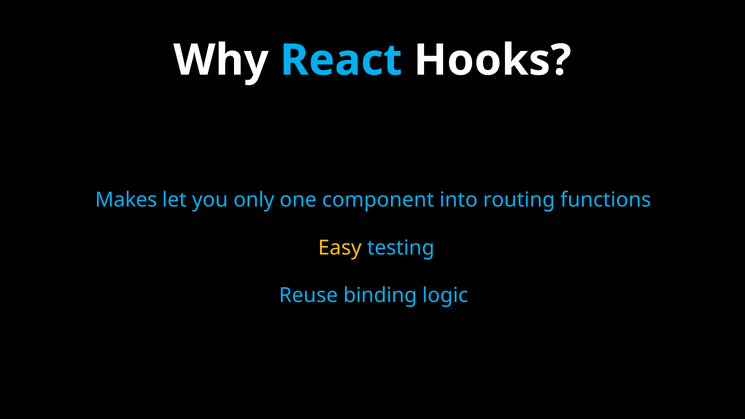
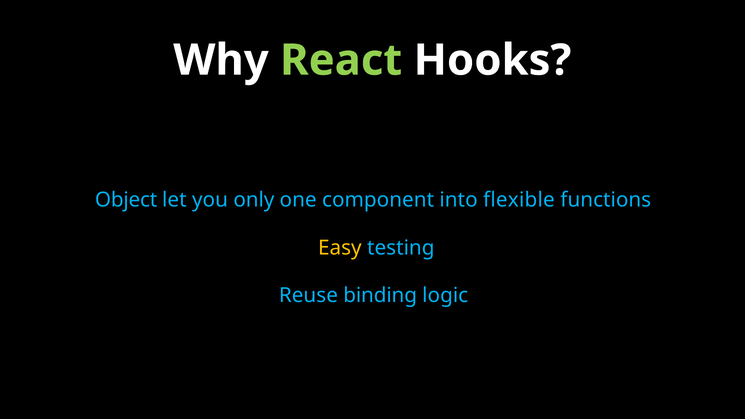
React colour: light blue -> light green (341, 60)
Makes: Makes -> Object (126, 200)
routing: routing -> flexible (519, 200)
